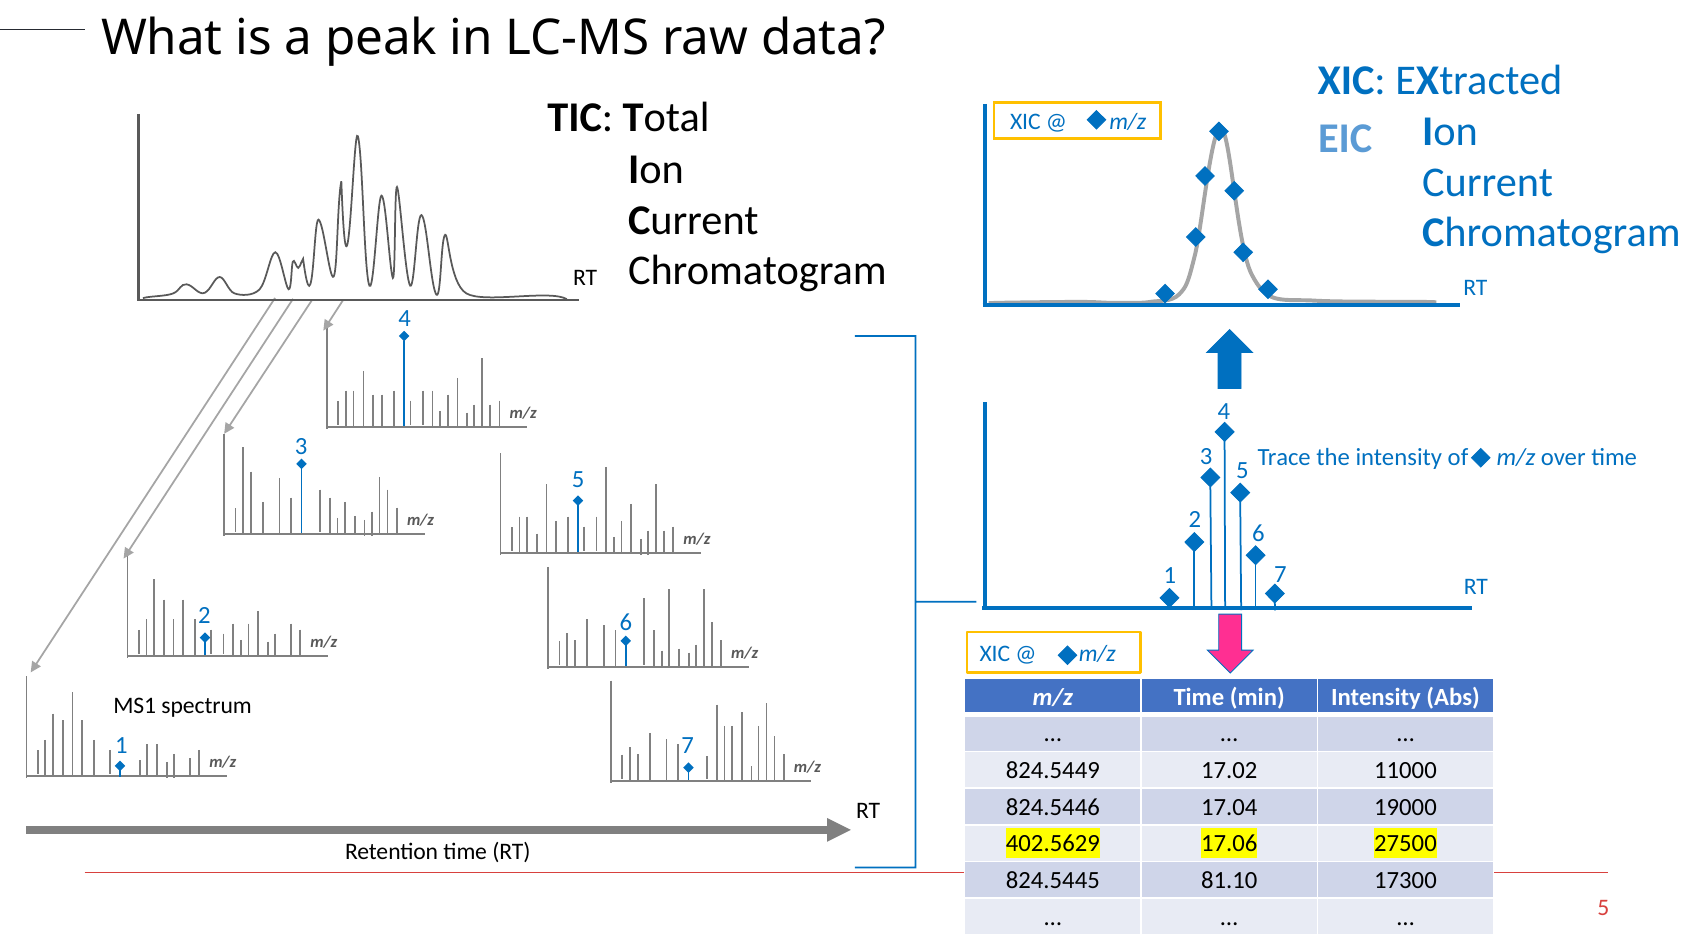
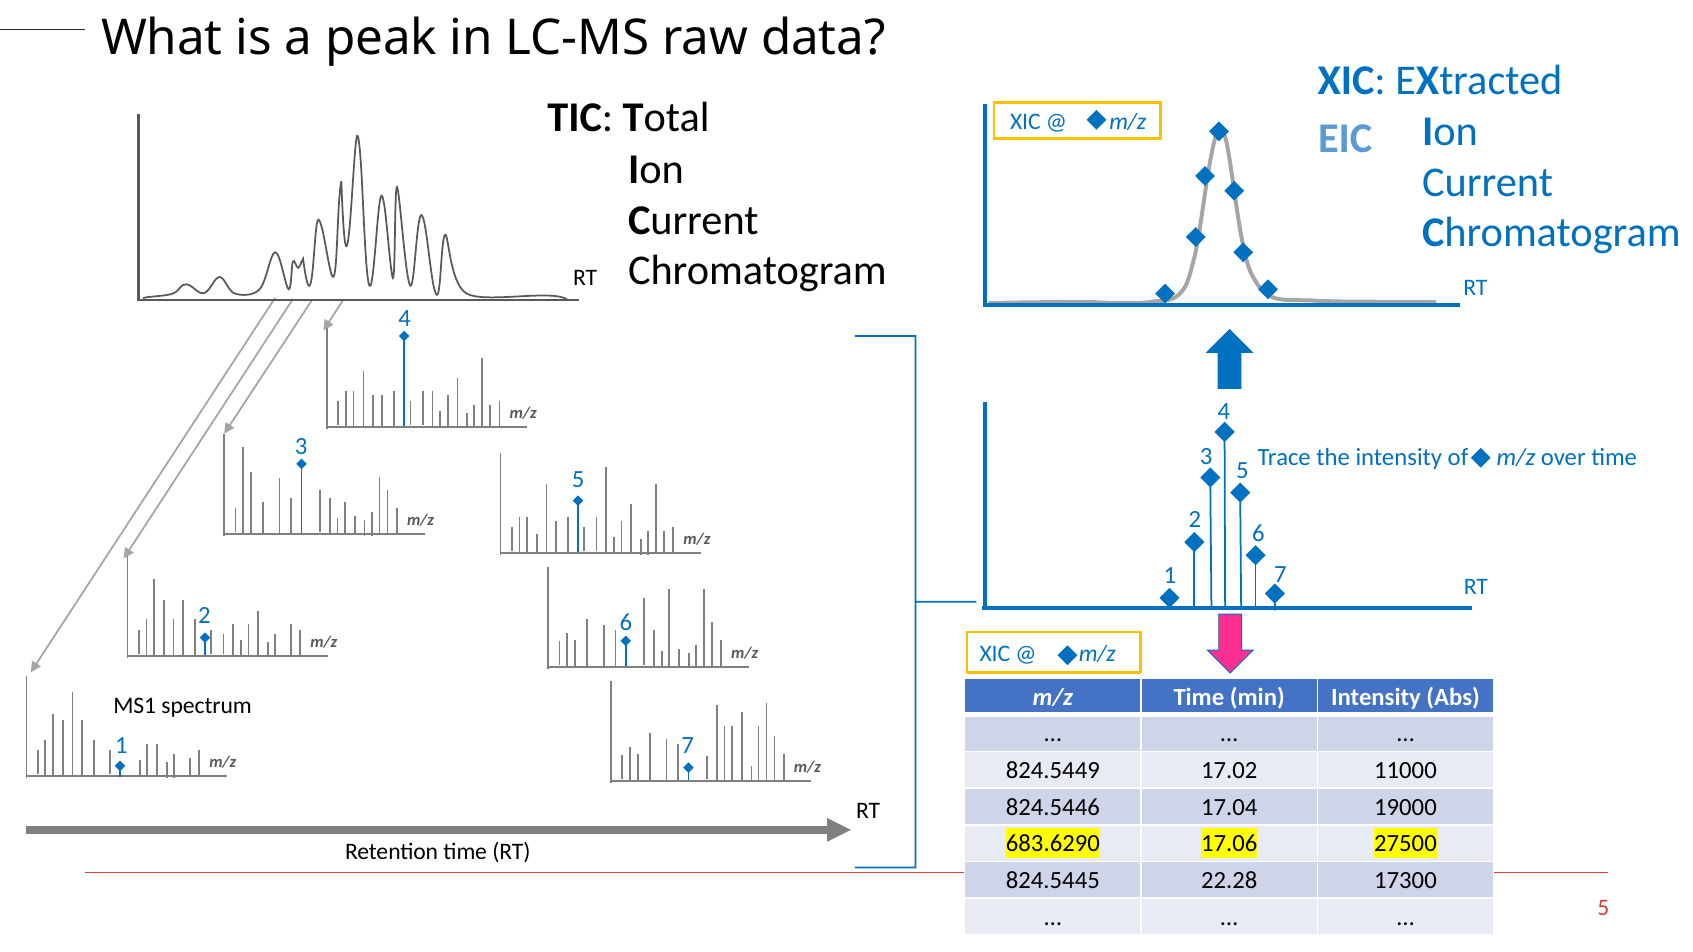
402.5629: 402.5629 -> 683.6290 (1053, 844)
81.10: 81.10 -> 22.28 (1229, 881)
